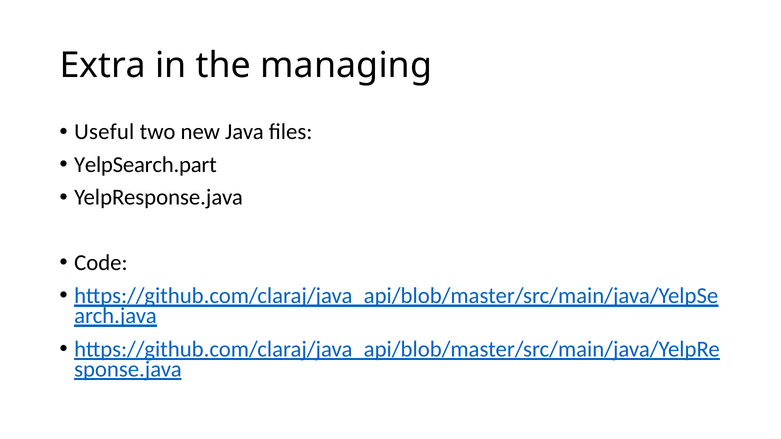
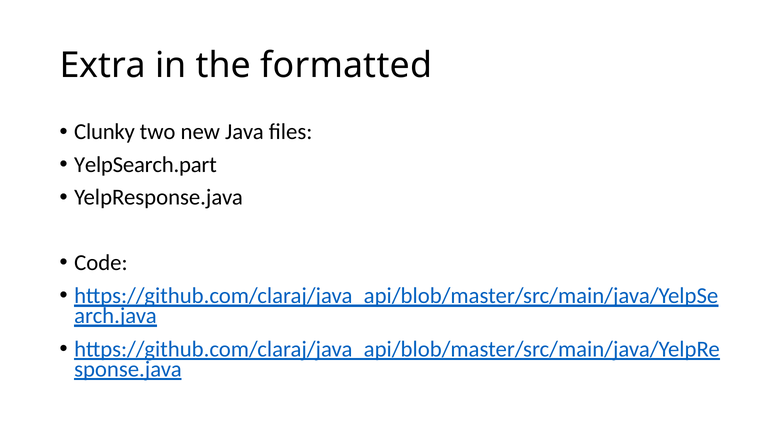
managing: managing -> formatted (346, 66)
Useful: Useful -> Clunky (105, 132)
